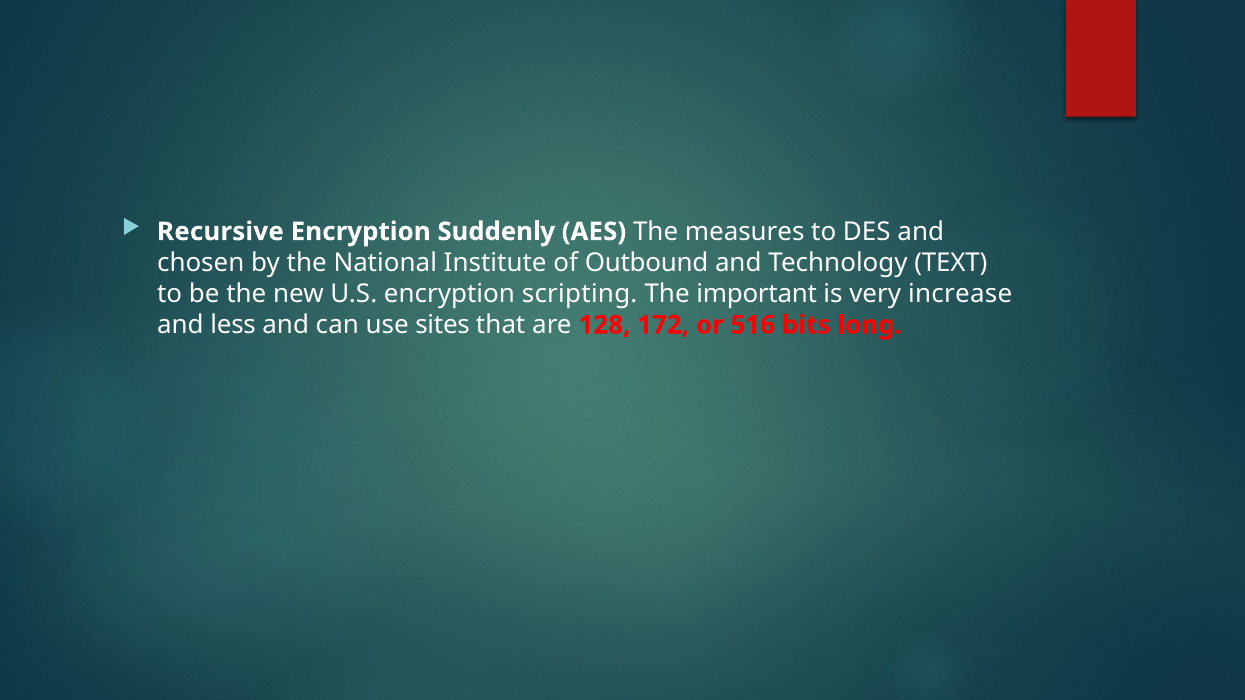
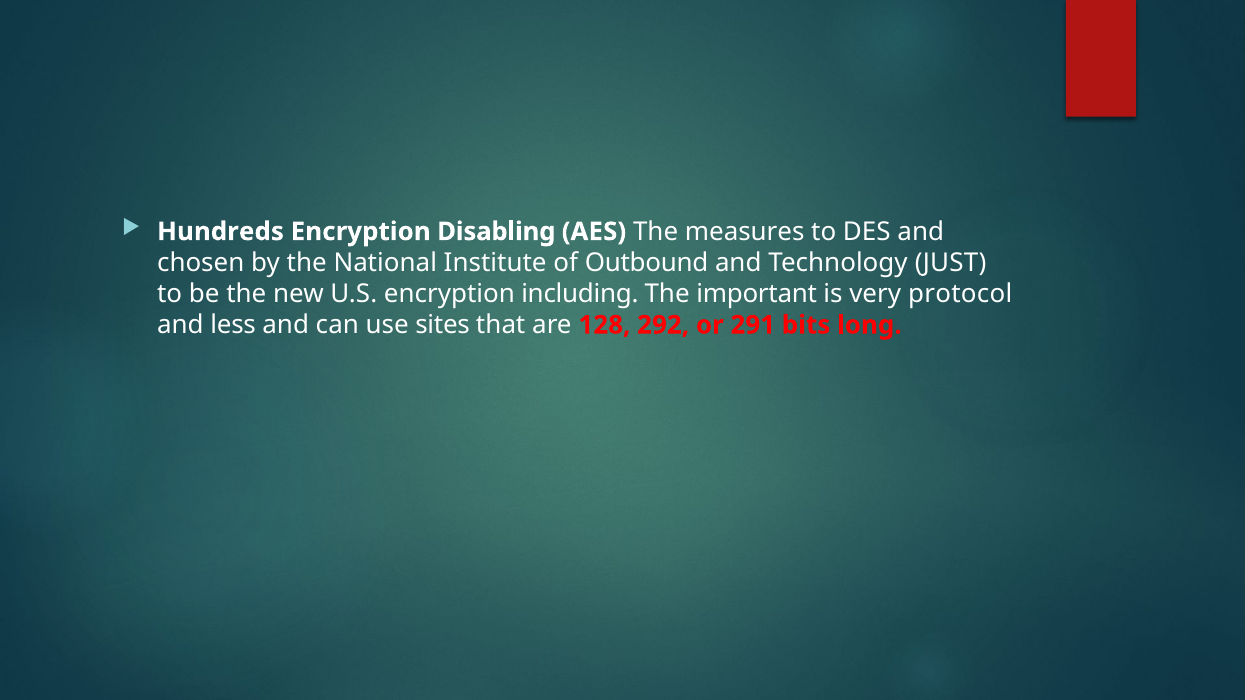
Recursive: Recursive -> Hundreds (220, 232)
Suddenly: Suddenly -> Disabling (496, 232)
TEXT: TEXT -> JUST (951, 263)
scripting: scripting -> including (580, 294)
increase: increase -> protocol (960, 294)
172: 172 -> 292 (663, 325)
516: 516 -> 291 (753, 325)
